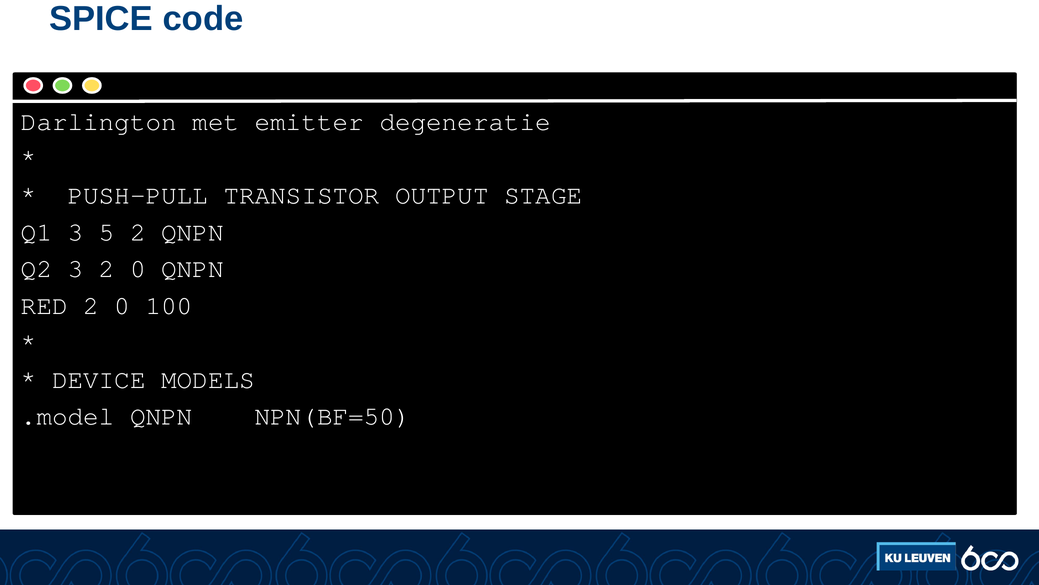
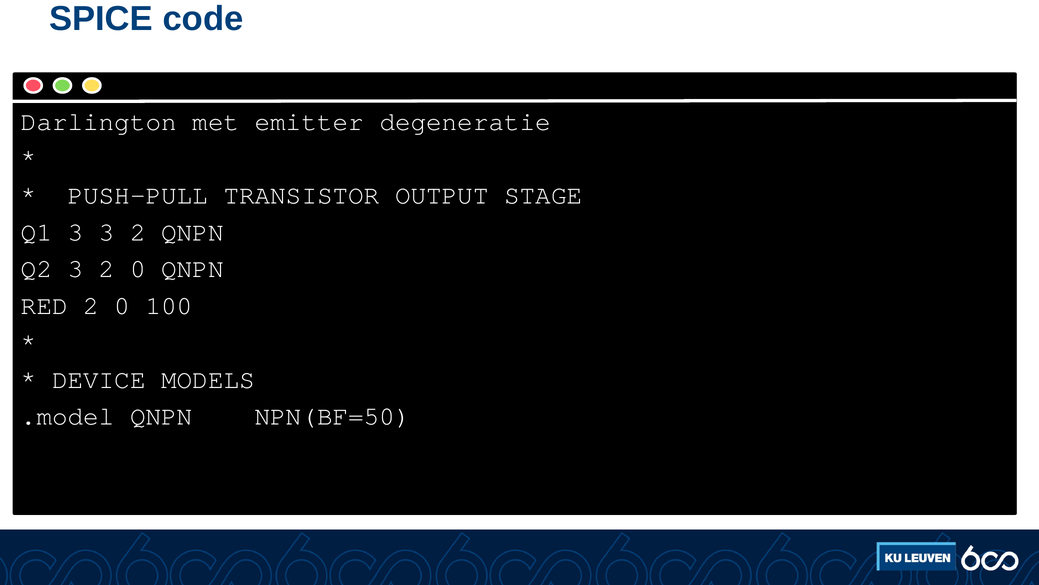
3 5: 5 -> 3 (107, 232)
